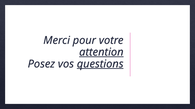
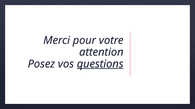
attention underline: present -> none (101, 52)
